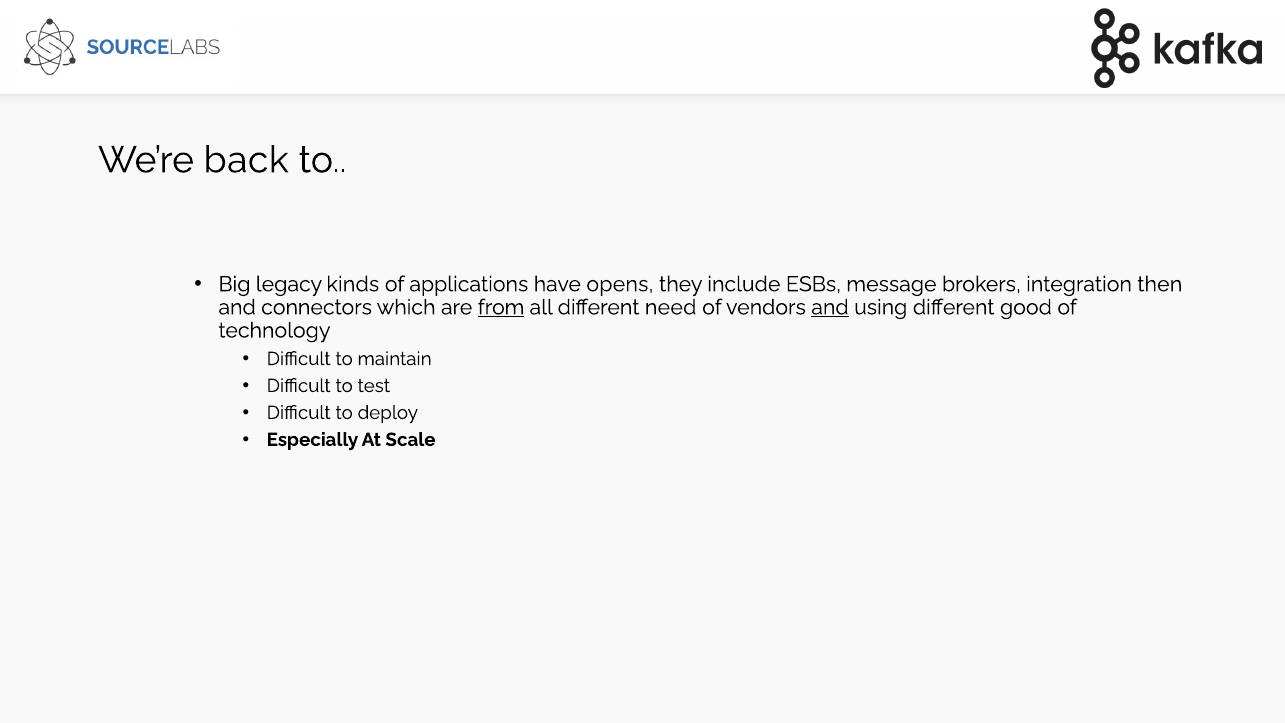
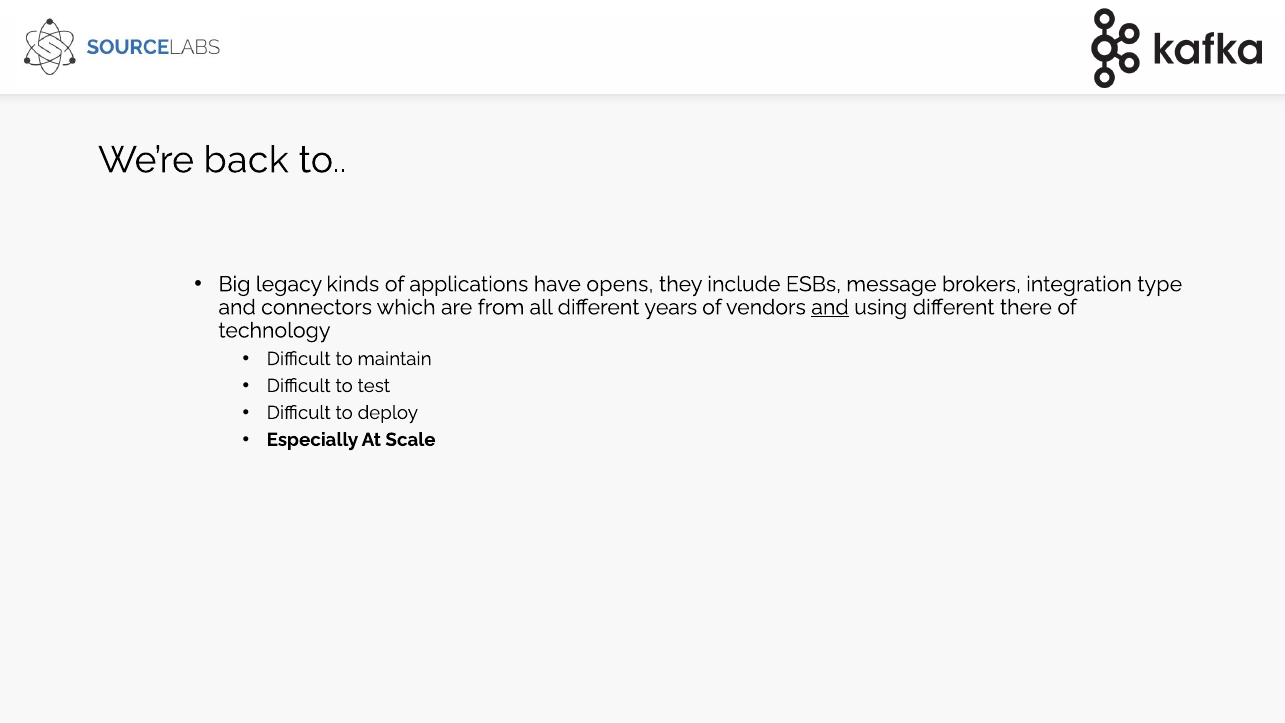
then: then -> type (1160, 284)
from underline: present -> none (501, 307)
need: need -> years (671, 307)
good: good -> there (1026, 307)
